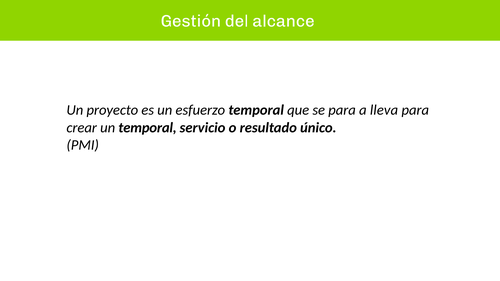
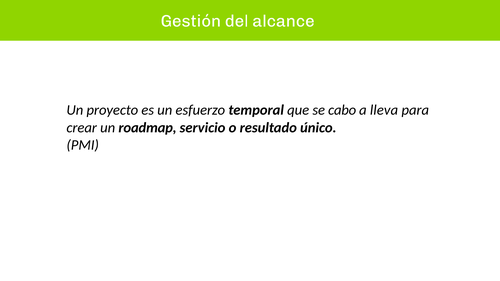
se para: para -> cabo (342, 110)
un temporal: temporal -> roadmap (148, 128)
